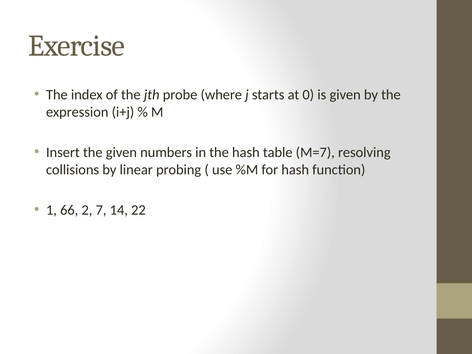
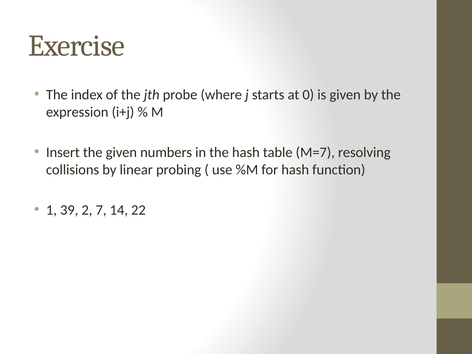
66: 66 -> 39 (69, 210)
